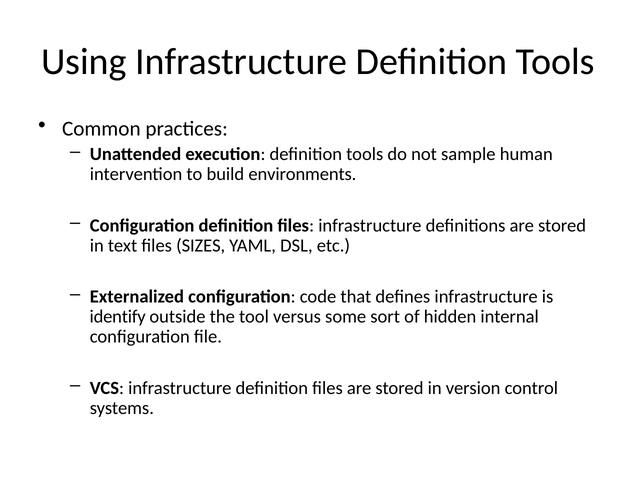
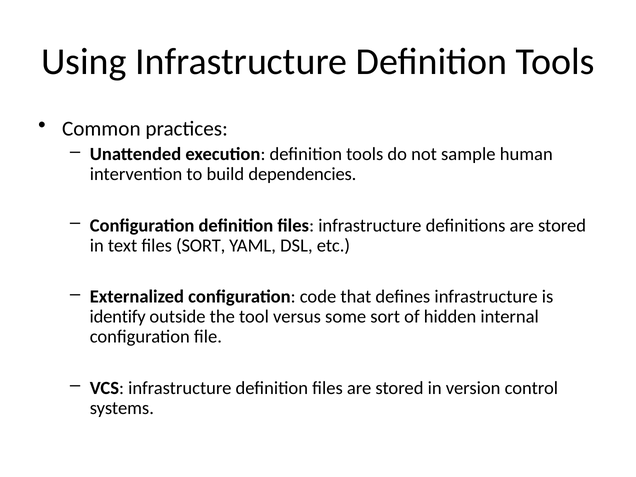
environments: environments -> dependencies (302, 174)
files SIZES: SIZES -> SORT (201, 246)
